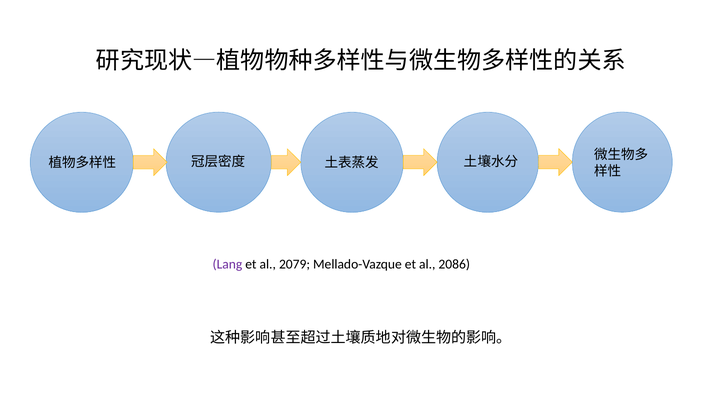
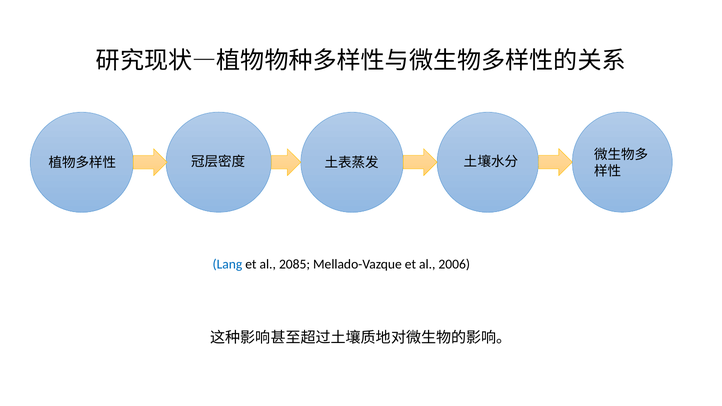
Lang colour: purple -> blue (227, 265)
2079: 2079 -> 2085 (295, 265)
2086: 2086 -> 2006 (454, 265)
